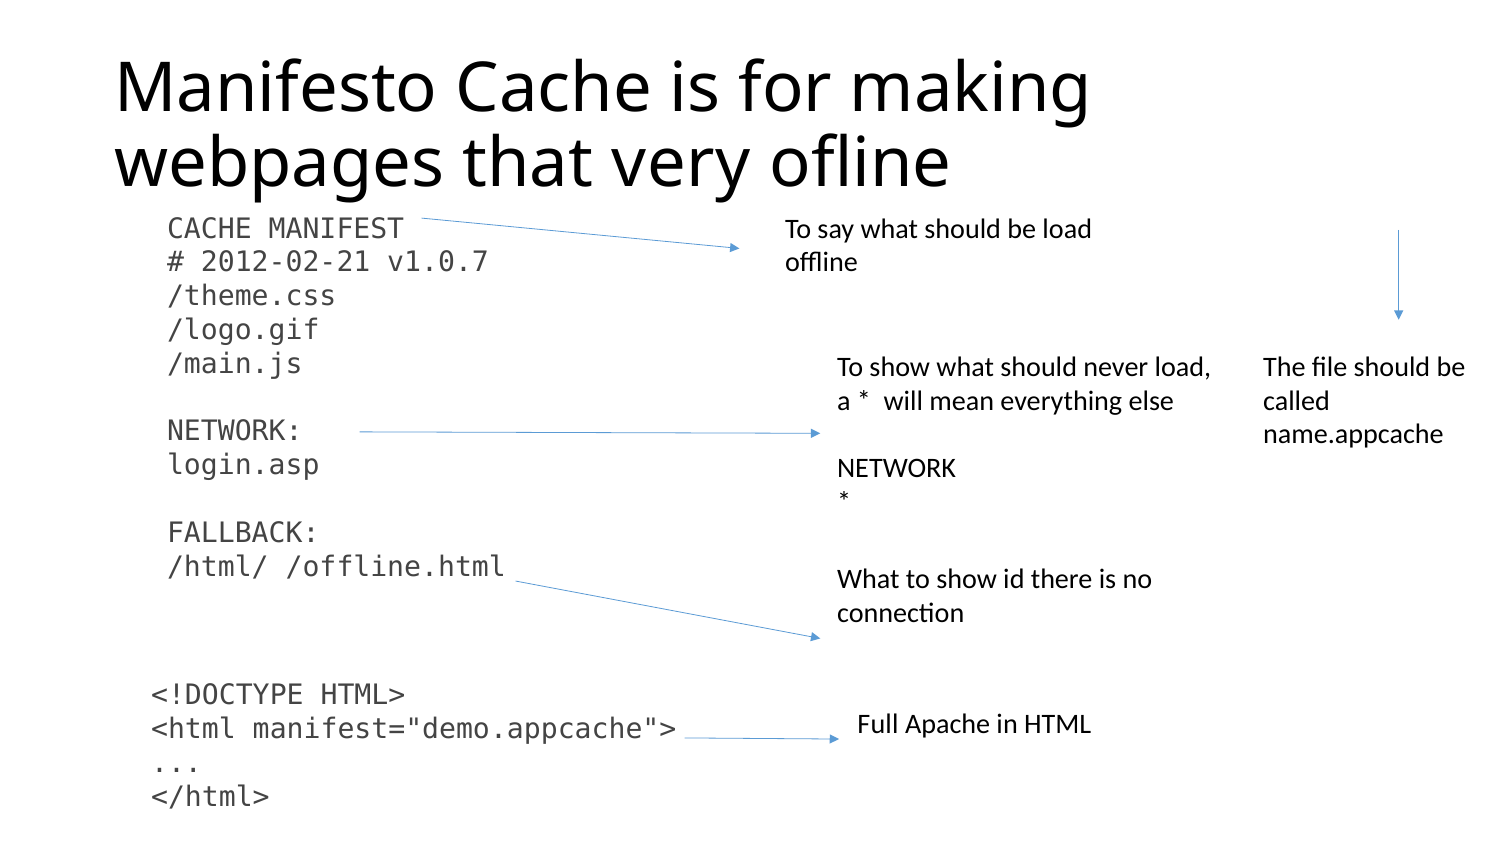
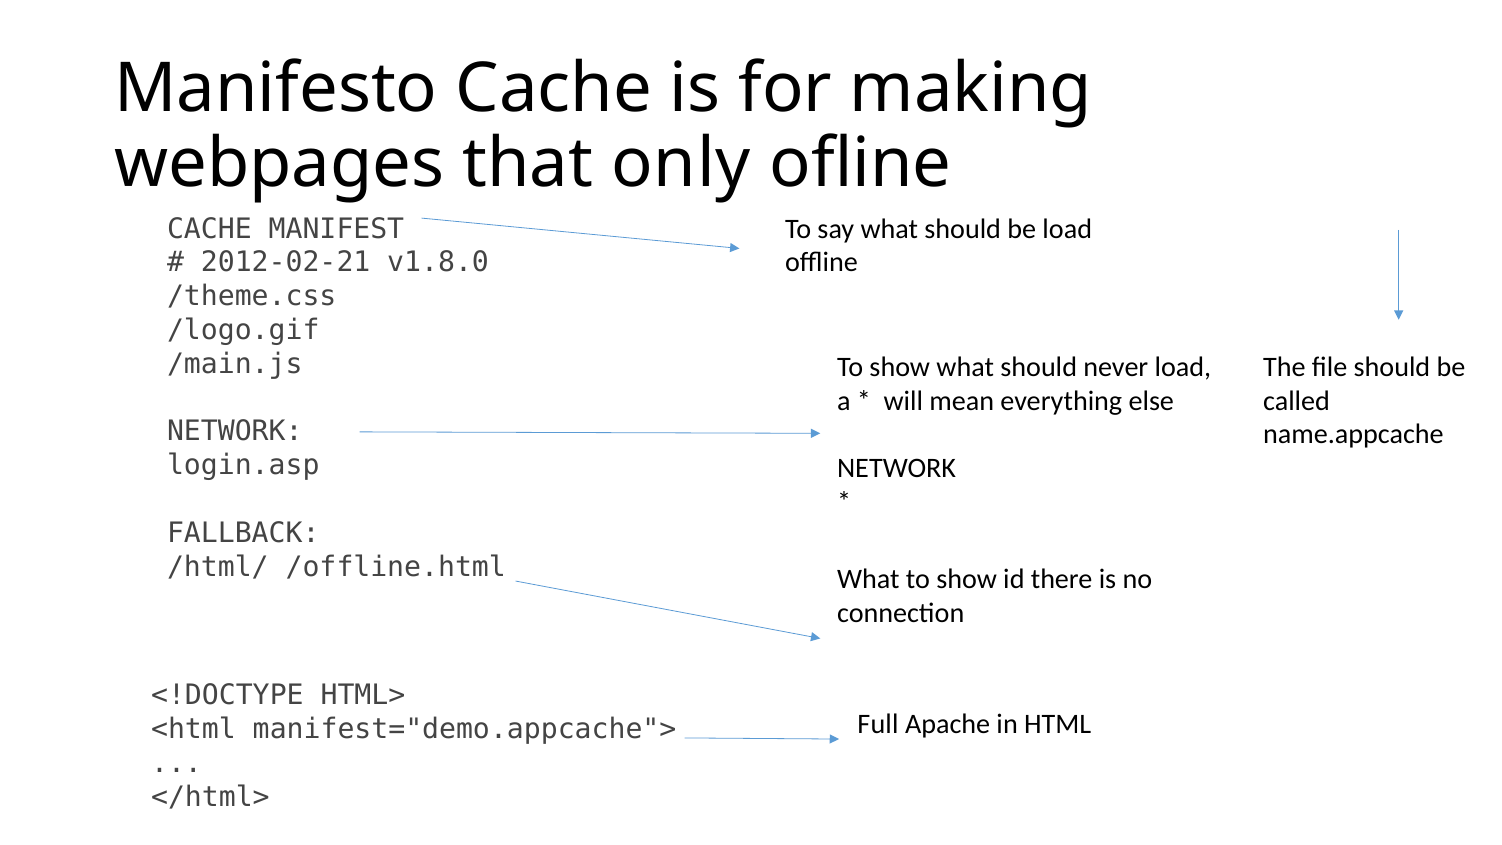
very: very -> only (681, 163)
v1.0.7: v1.0.7 -> v1.8.0 (438, 263)
